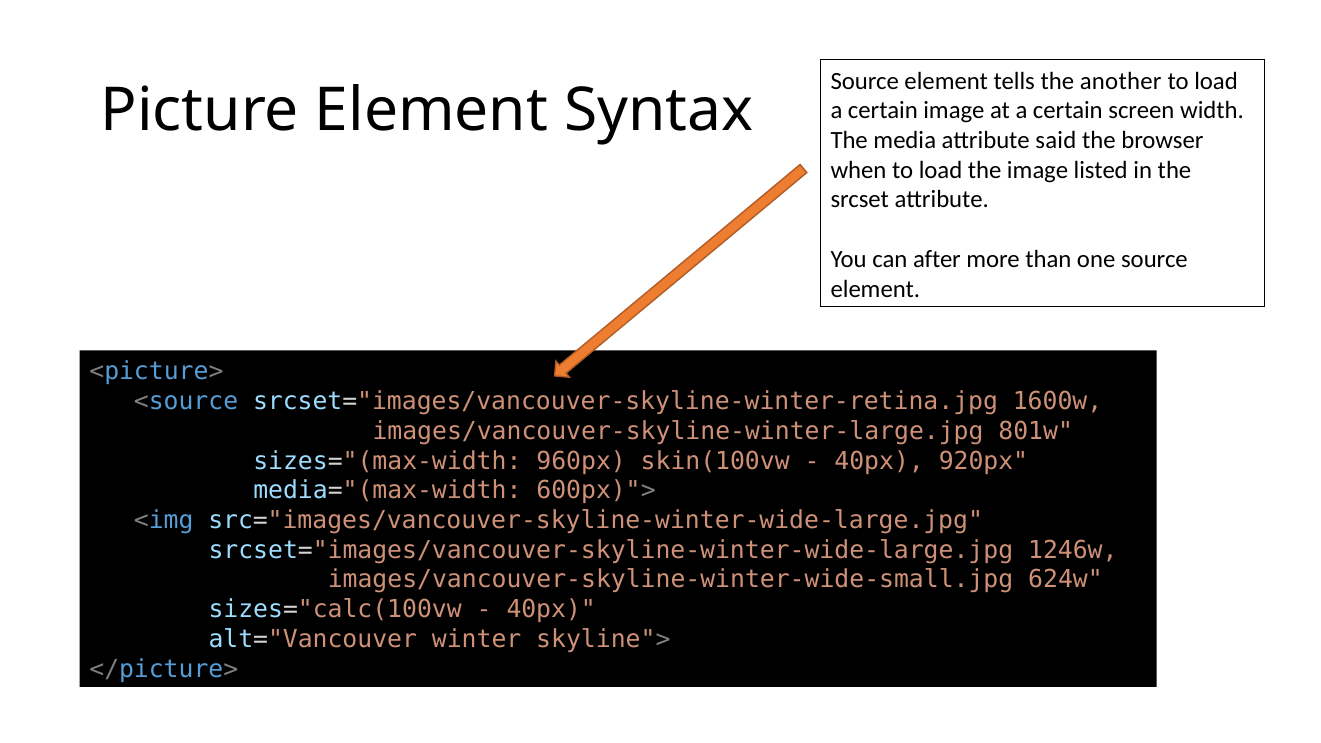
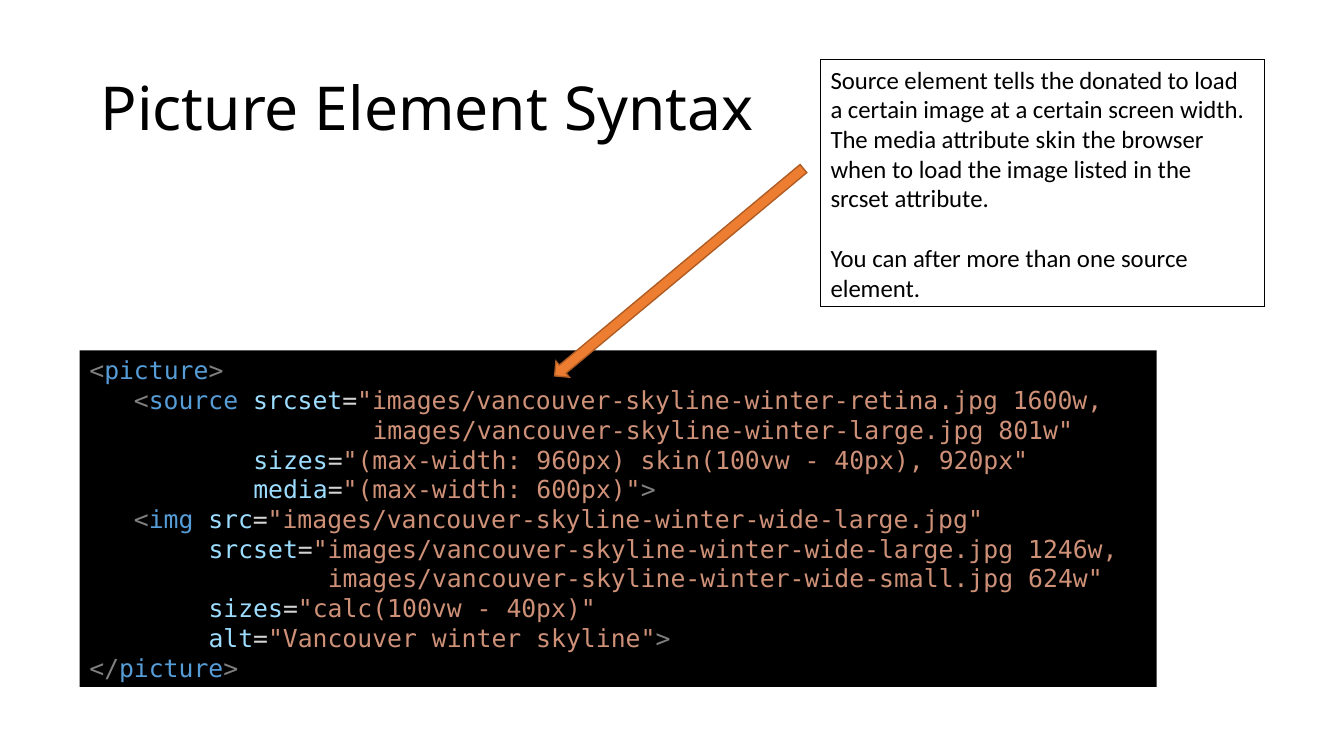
another: another -> donated (1121, 81)
said: said -> skin (1056, 140)
